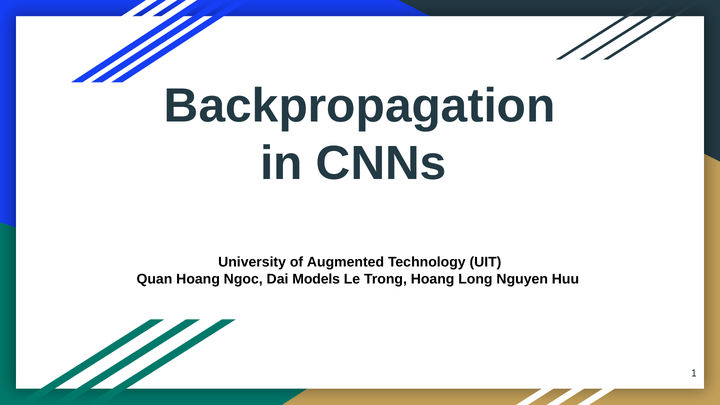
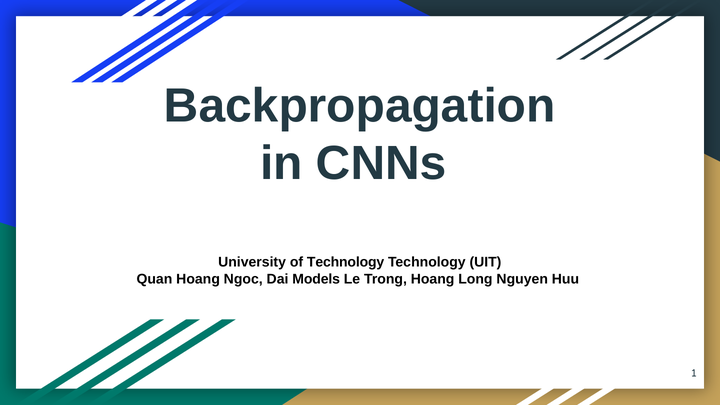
of Augmented: Augmented -> Technology (346, 262)
